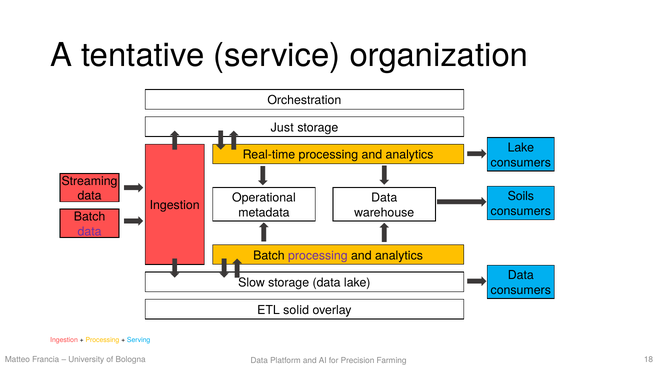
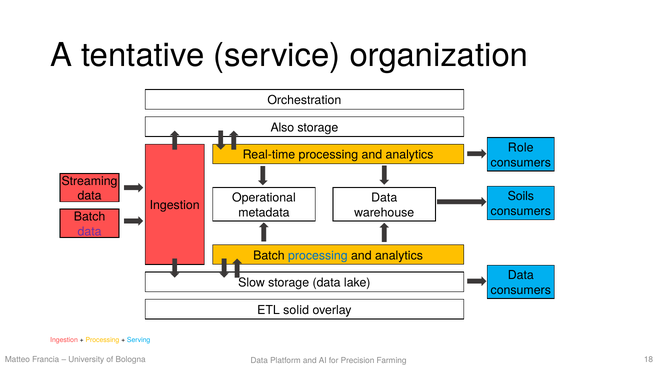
Just: Just -> Also (282, 128)
Lake: Lake -> Role (521, 148)
processing colour: purple -> blue (318, 256)
